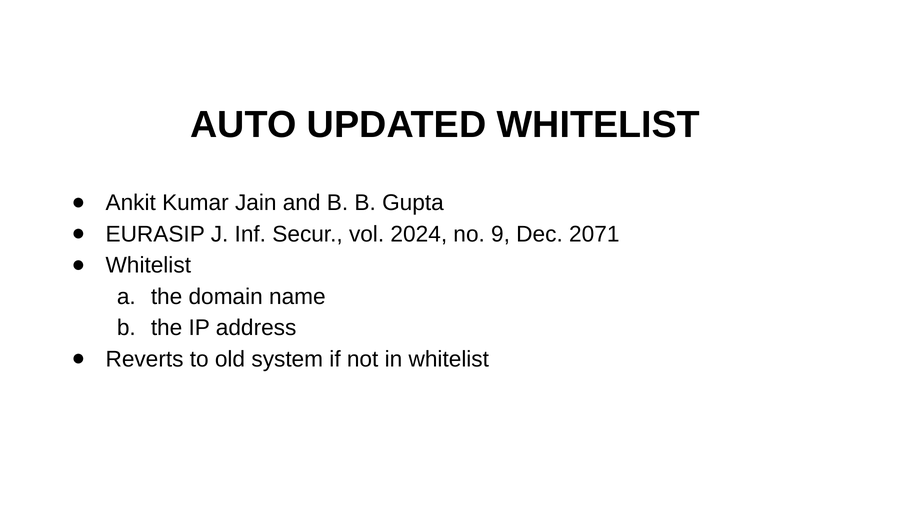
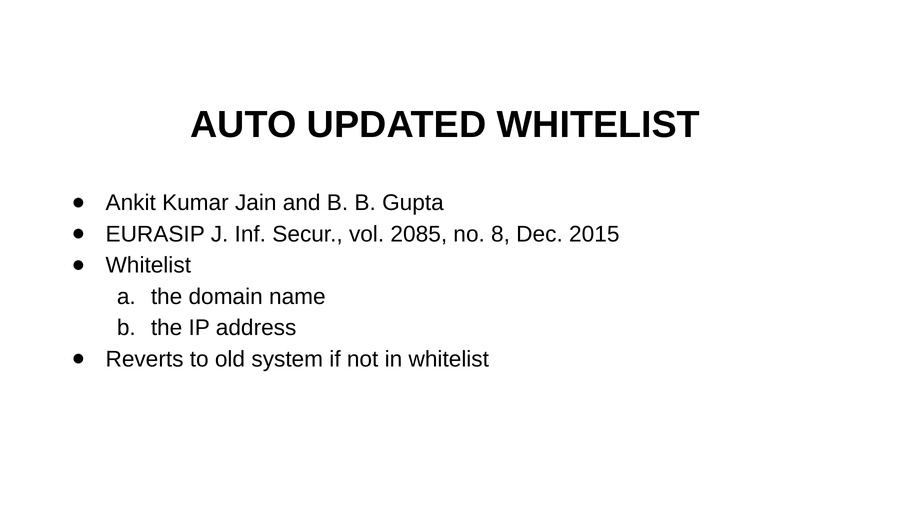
2024: 2024 -> 2085 (419, 234)
9: 9 -> 8 (501, 234)
2071: 2071 -> 2015 (594, 234)
